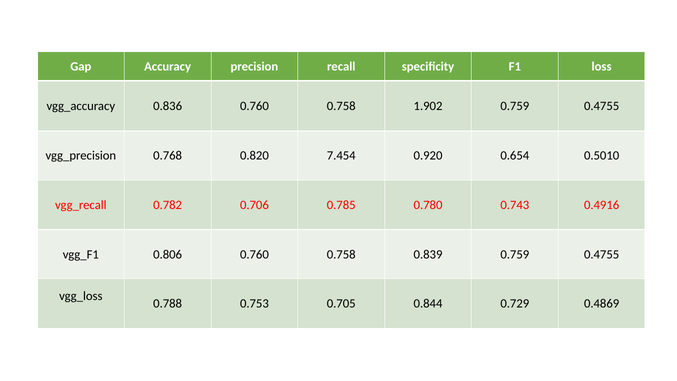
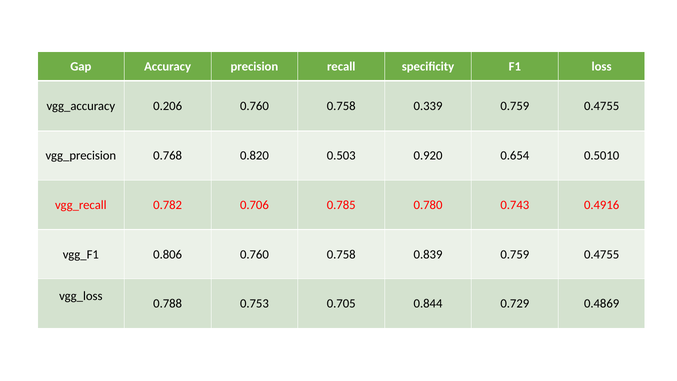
0.836: 0.836 -> 0.206 (168, 106)
1.902: 1.902 -> 0.339 (428, 106)
7.454: 7.454 -> 0.503 (341, 156)
